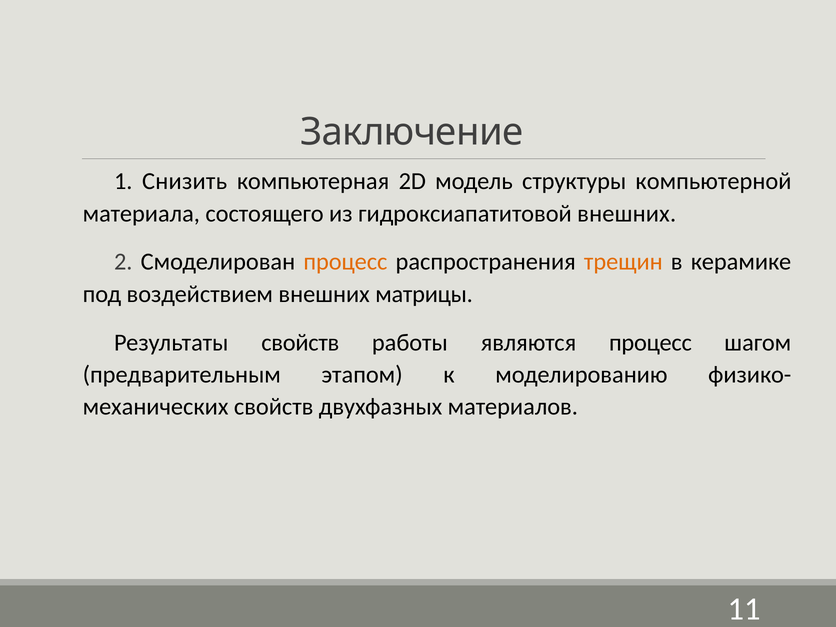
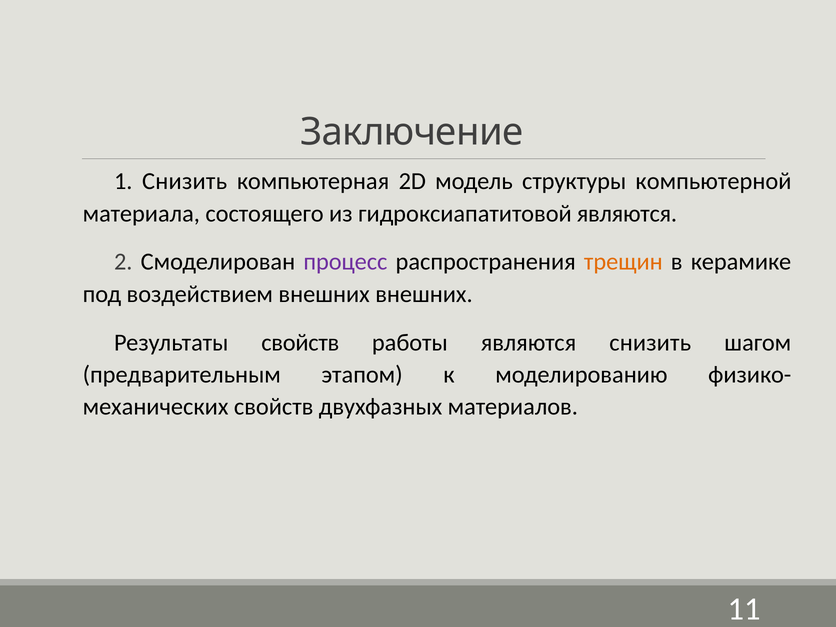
гидроксиапатитовой внешних: внешних -> являются (627, 214)
процесс colour: orange -> purple (345, 262)
внешних матрицы: матрицы -> внешних (424, 294)
являются процесс: процесс -> снизить (650, 343)
